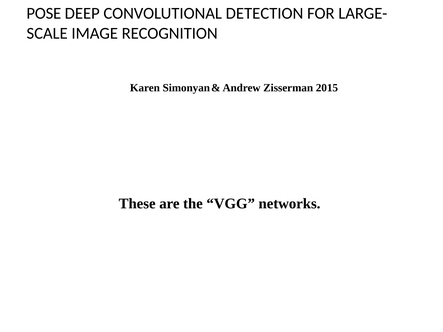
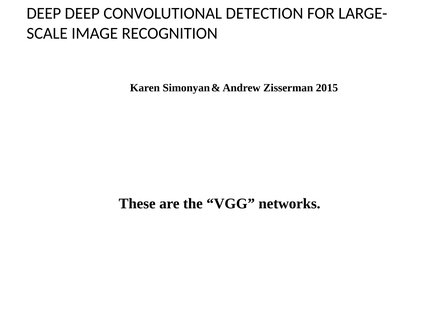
POSE: POSE -> DEEP (44, 13)
